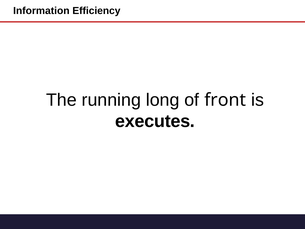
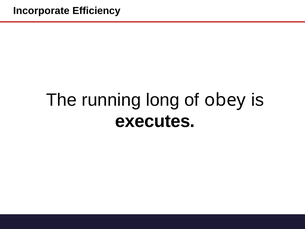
Information: Information -> Incorporate (41, 11)
front: front -> obey (225, 100)
